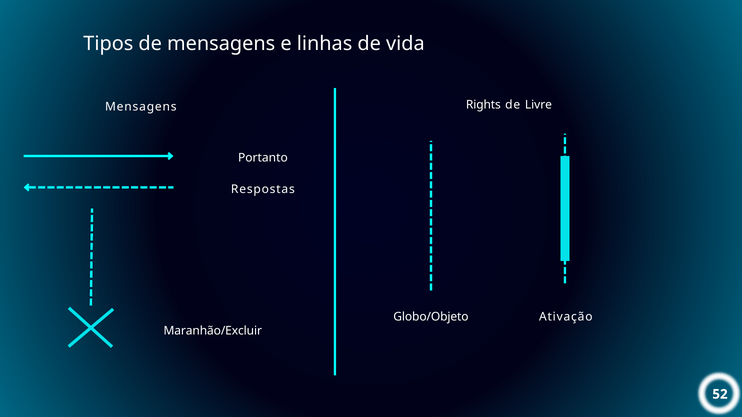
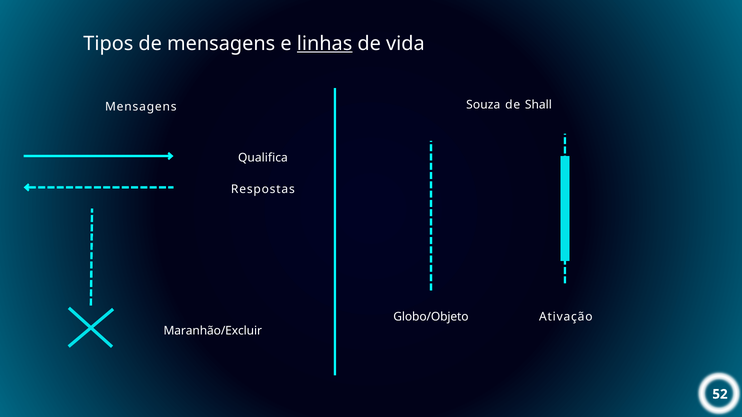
linhas underline: none -> present (325, 44)
Rights: Rights -> Souza (483, 105)
Livre: Livre -> Shall (538, 105)
Portanto: Portanto -> Qualifica (263, 158)
